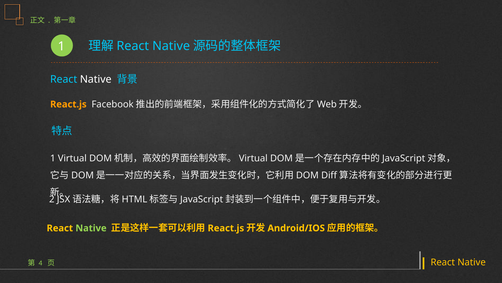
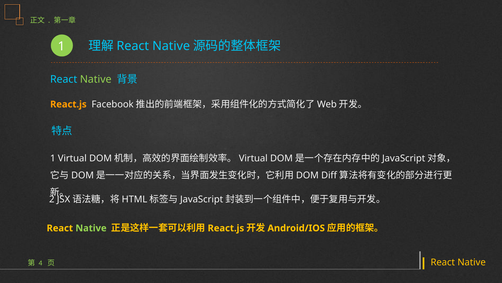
Native colour: white -> light green (96, 79)
